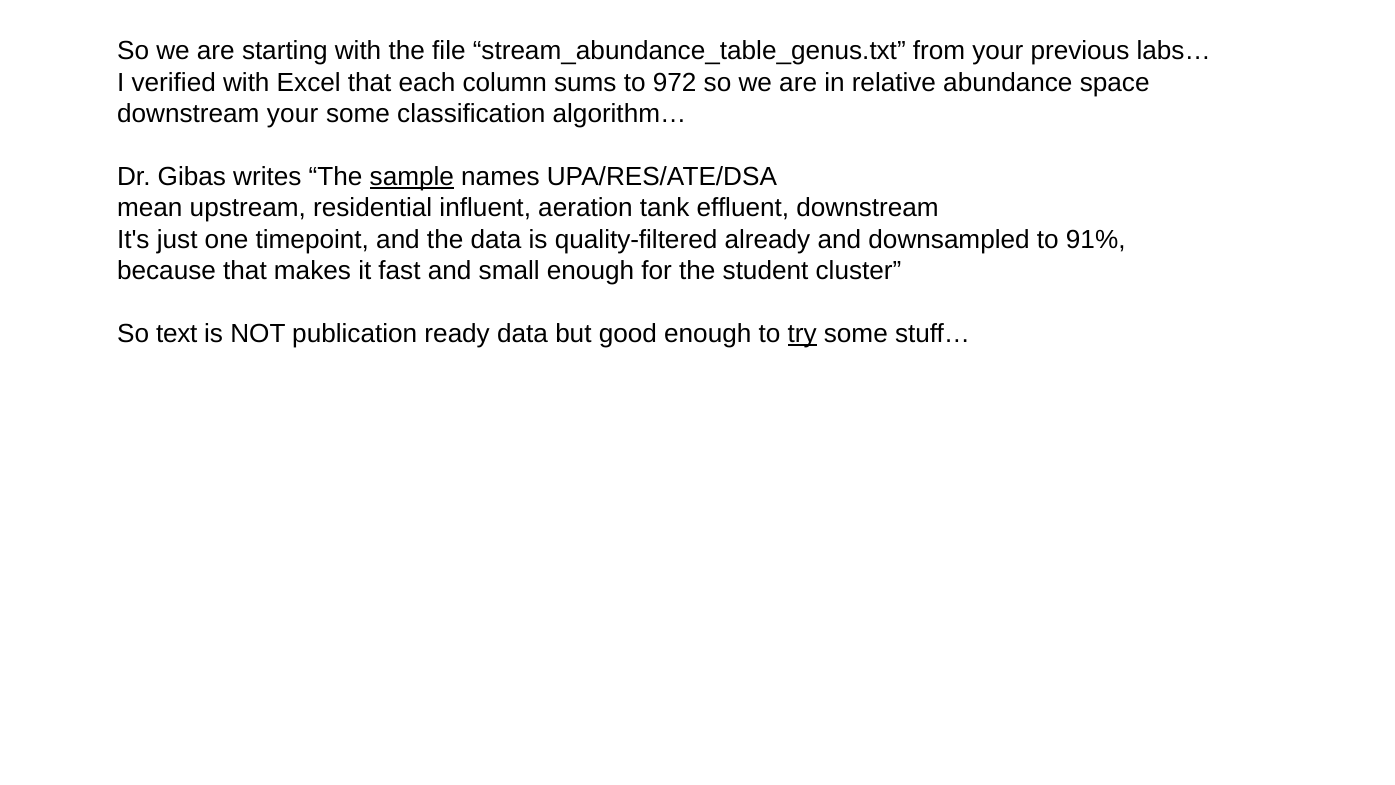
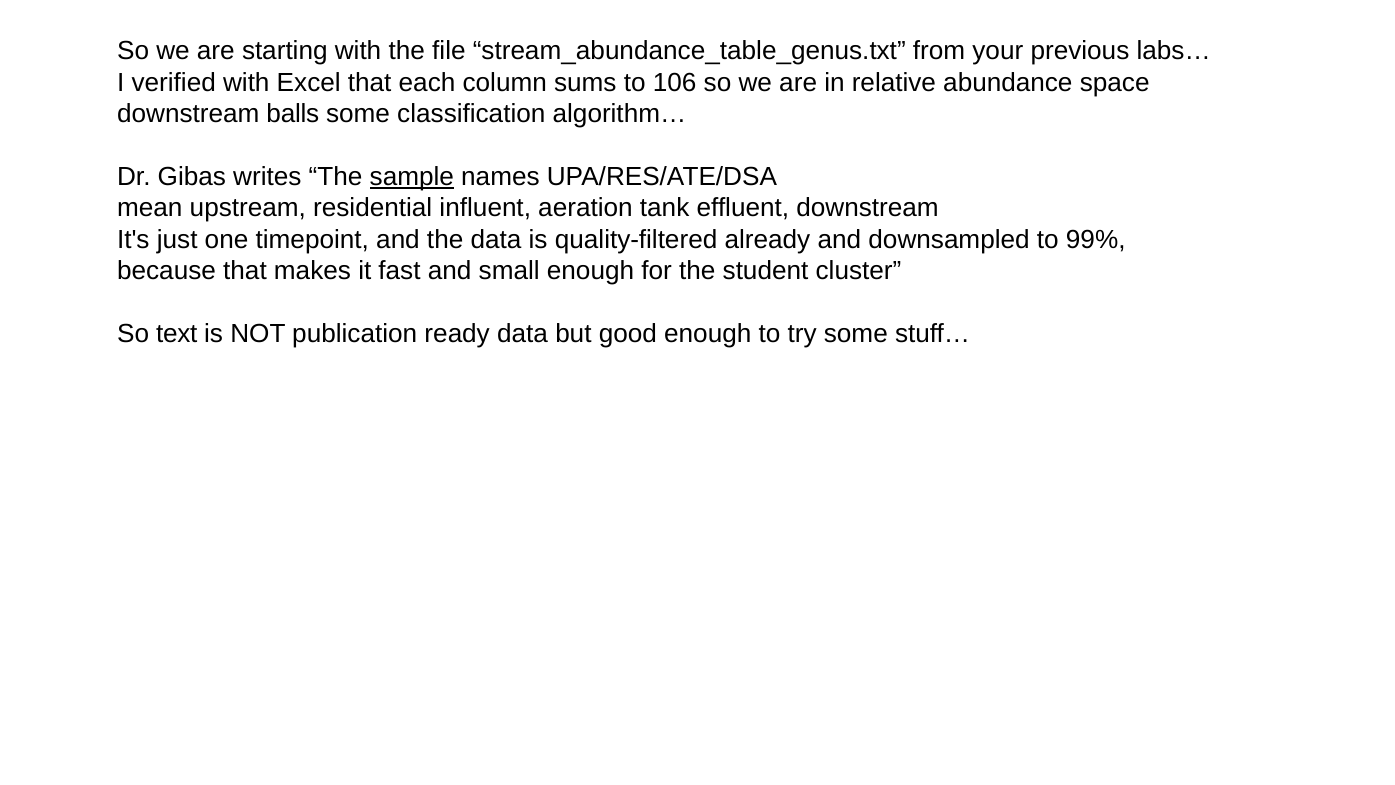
972: 972 -> 106 (675, 82)
downstream your: your -> balls (293, 114)
91%: 91% -> 99% (1096, 239)
try underline: present -> none (802, 334)
